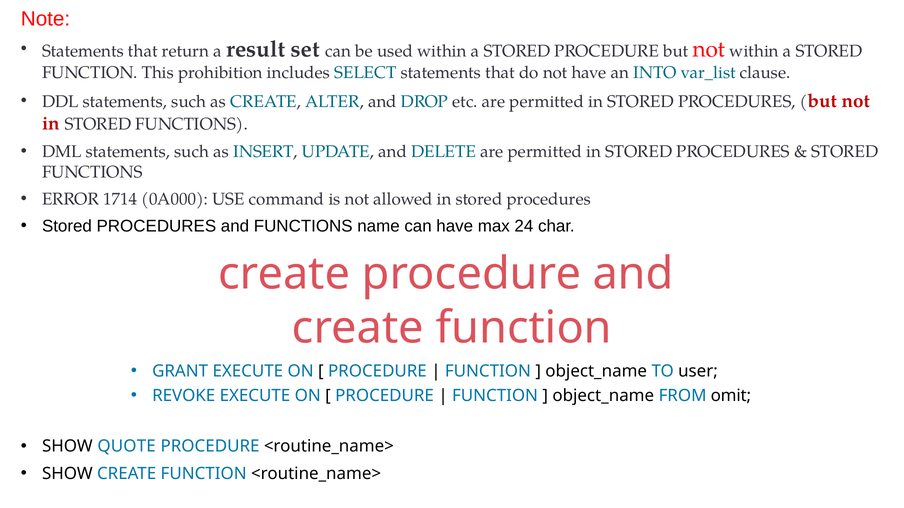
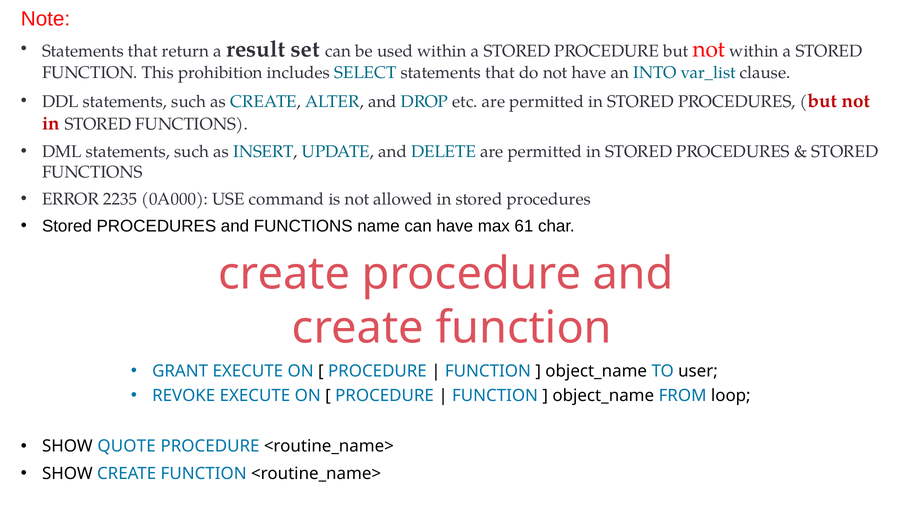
1714: 1714 -> 2235 (120, 199)
24: 24 -> 61 (524, 227)
omit: omit -> loop (731, 396)
